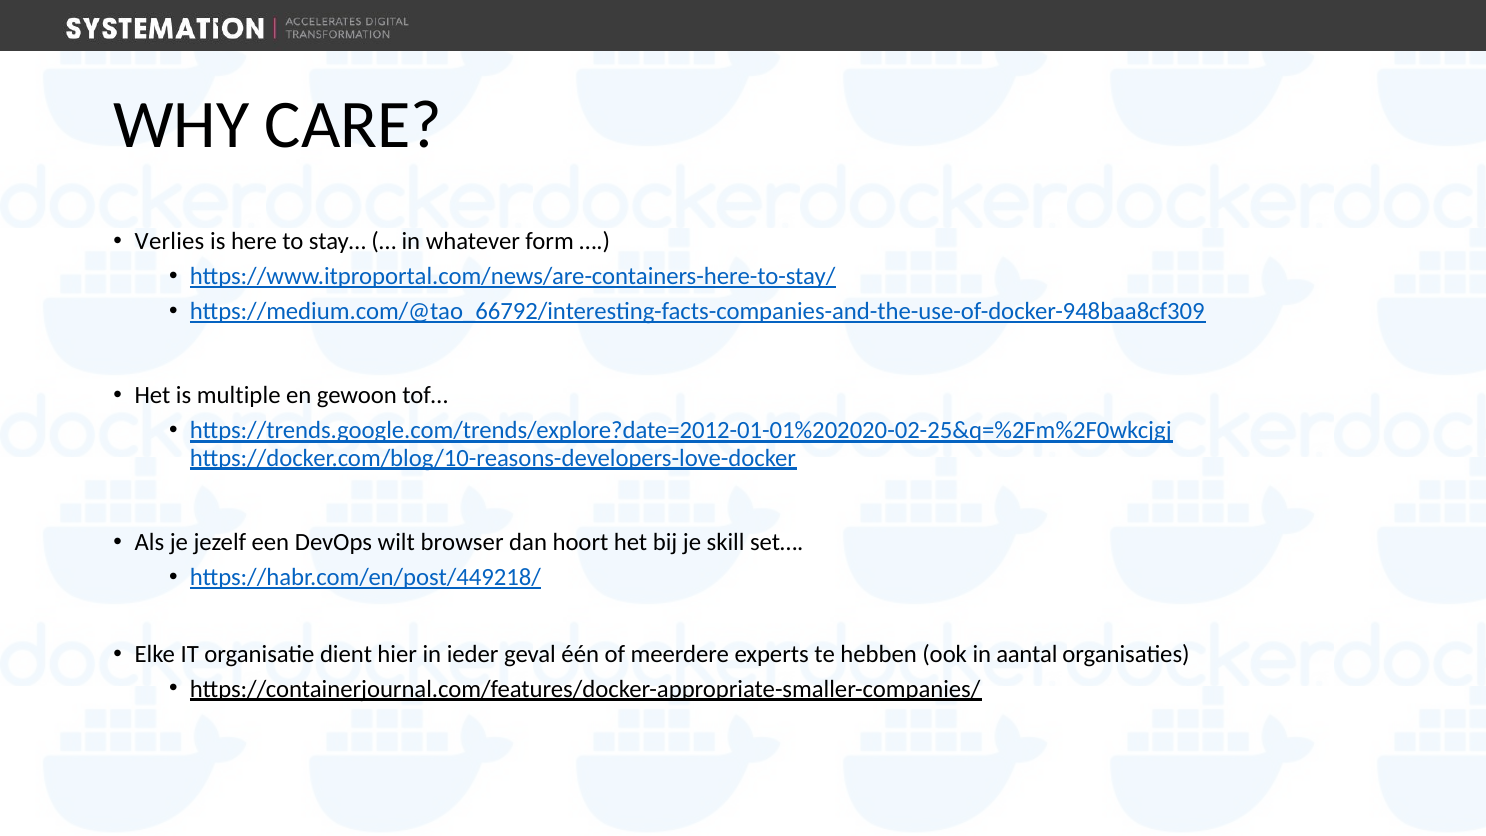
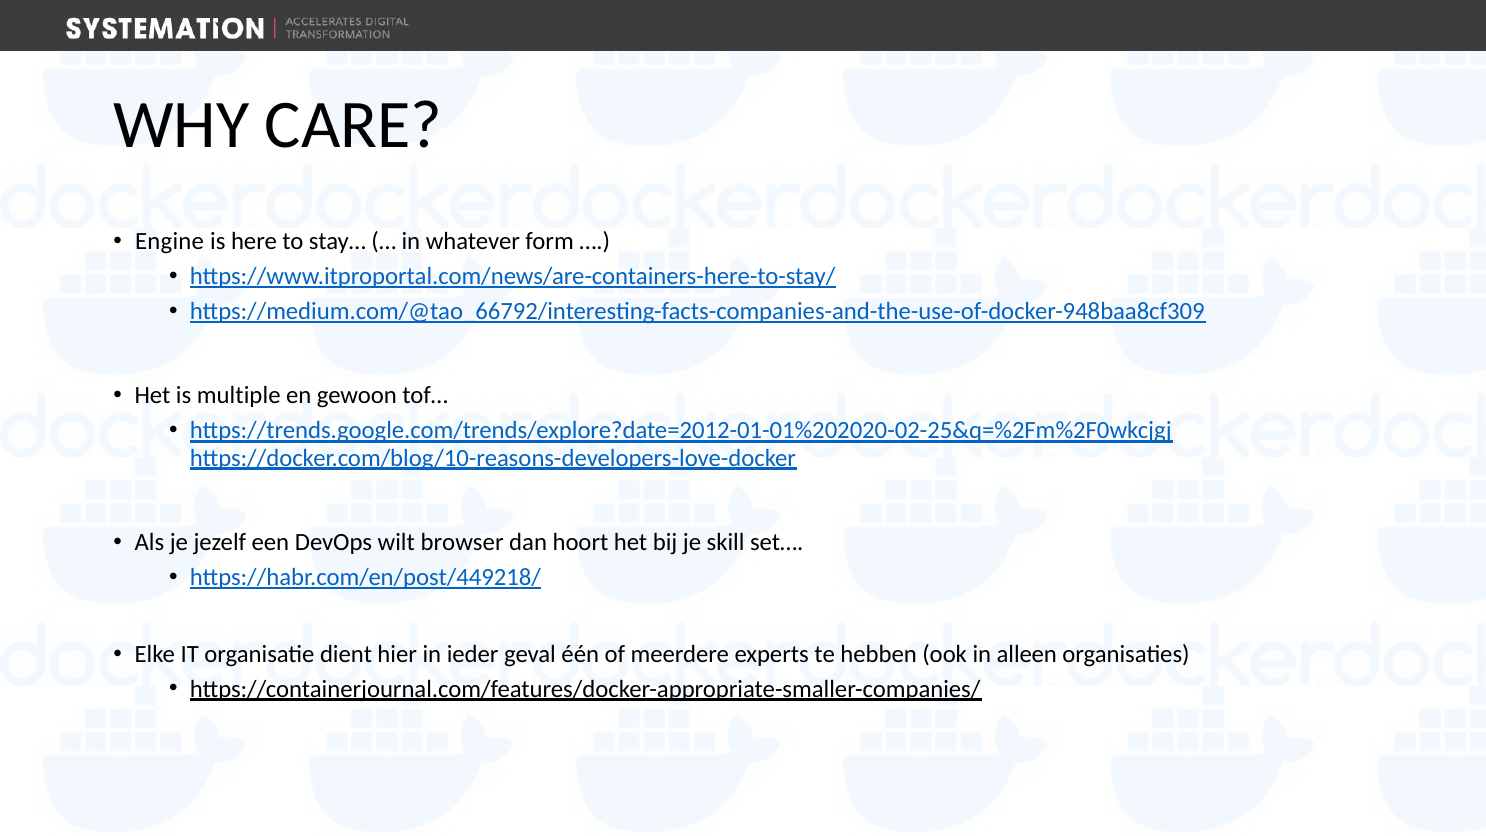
Verlies: Verlies -> Engine (170, 241)
aantal: aantal -> alleen (1027, 654)
